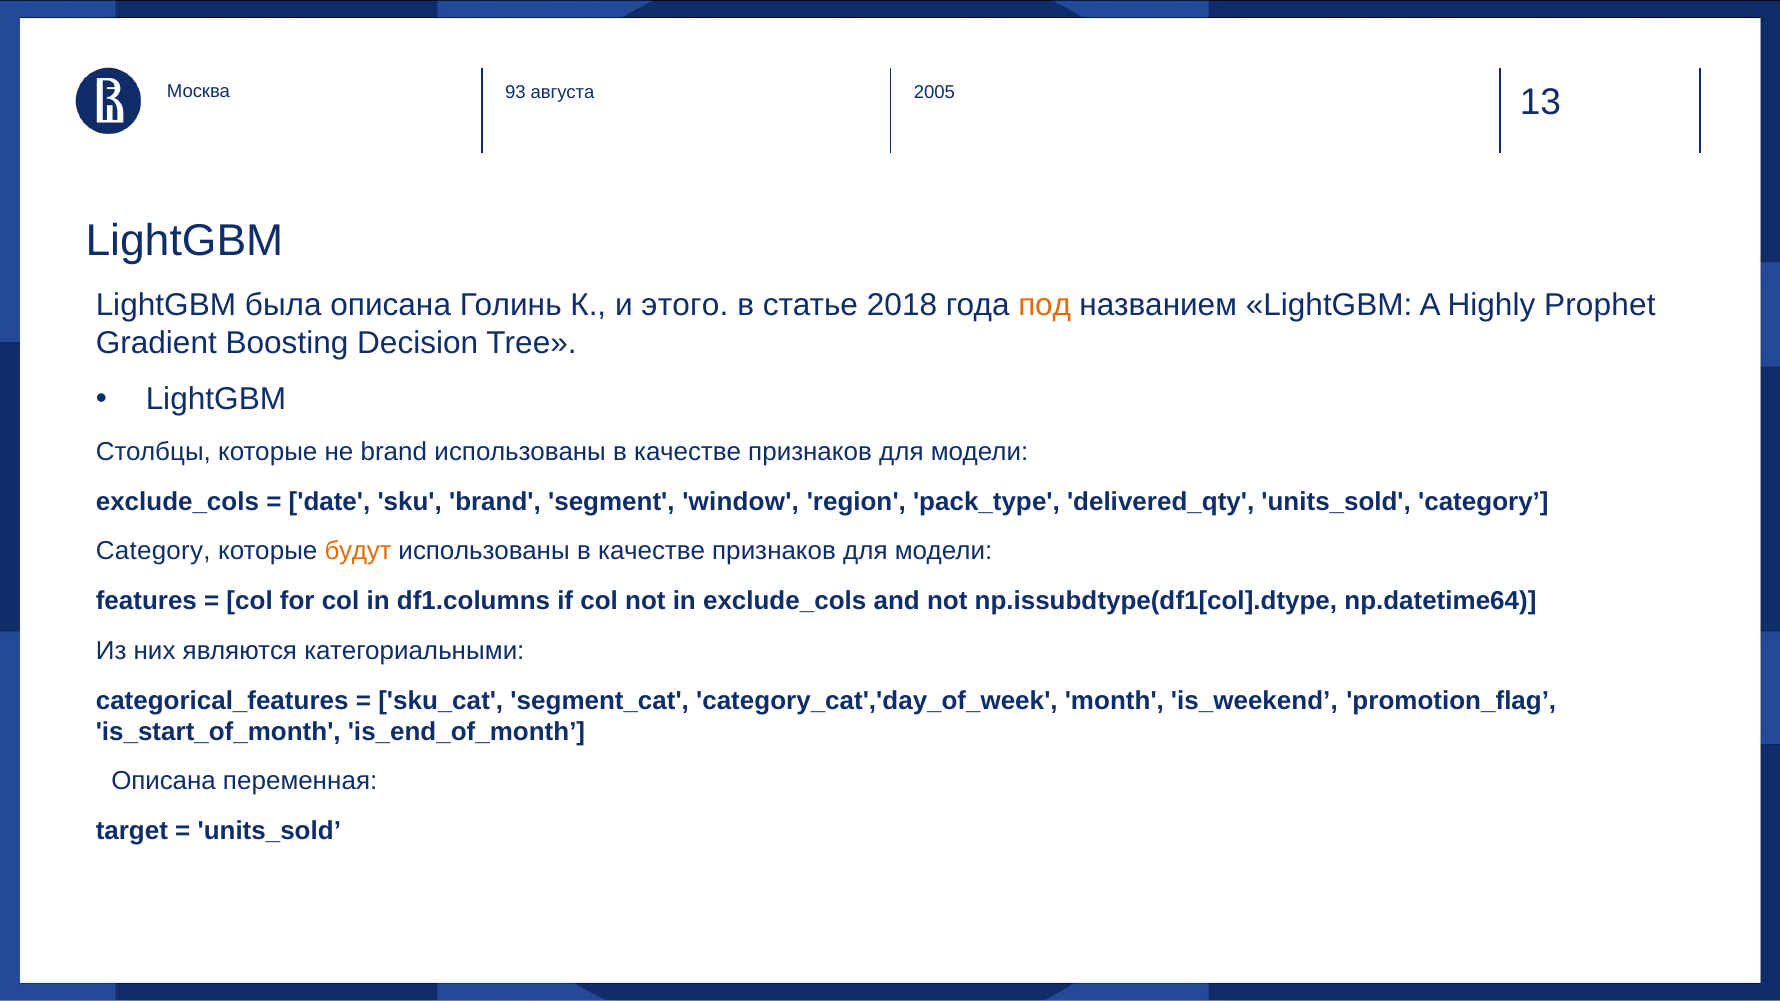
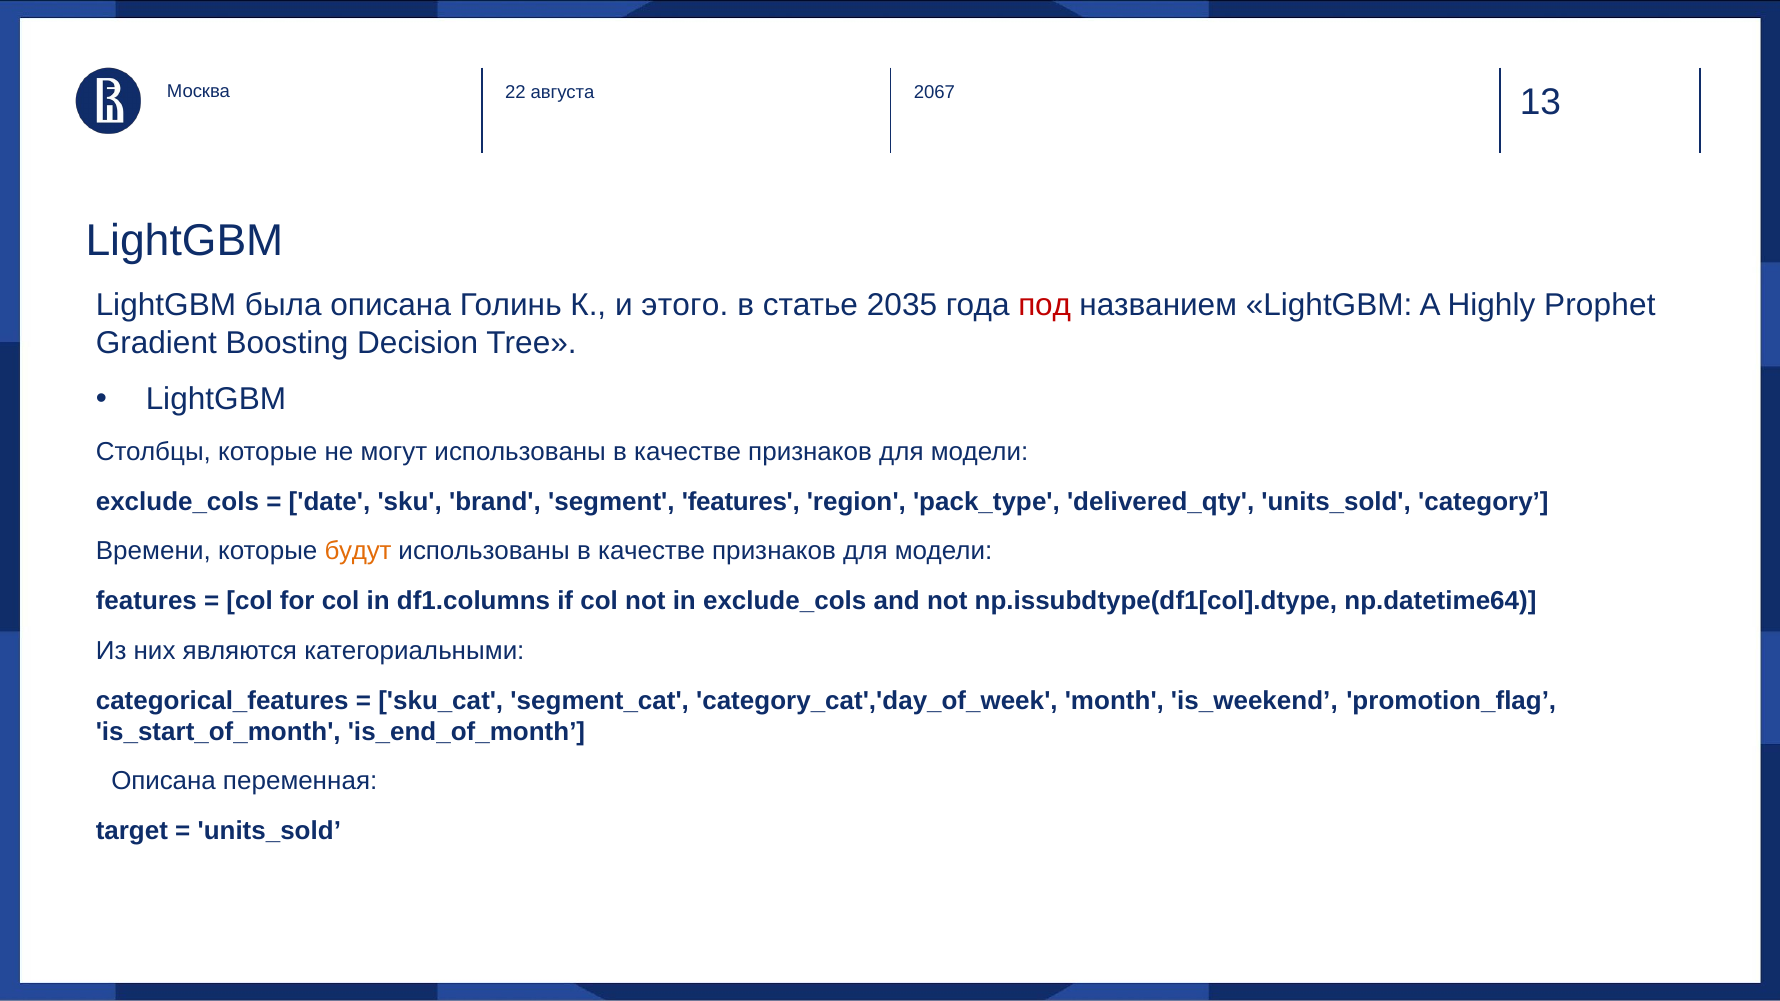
93: 93 -> 22 (515, 93)
2005: 2005 -> 2067 (934, 93)
2018: 2018 -> 2035 (902, 305)
под colour: orange -> red (1045, 305)
не brand: brand -> могут (394, 452)
segment window: window -> features (741, 502)
Category: Category -> Времени (153, 551)
